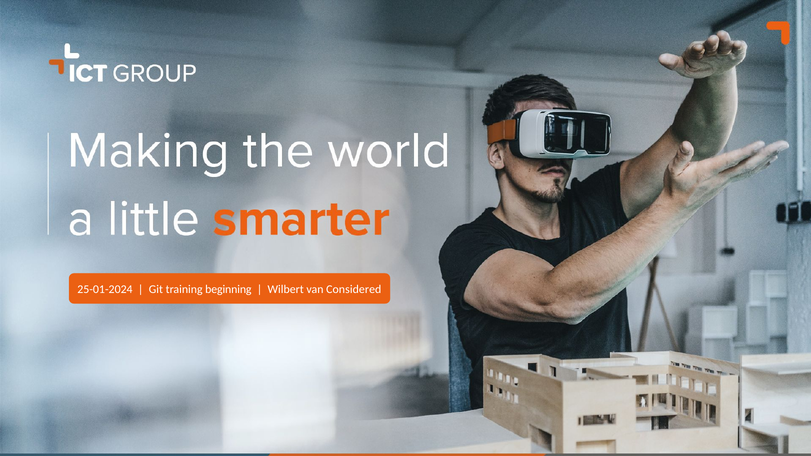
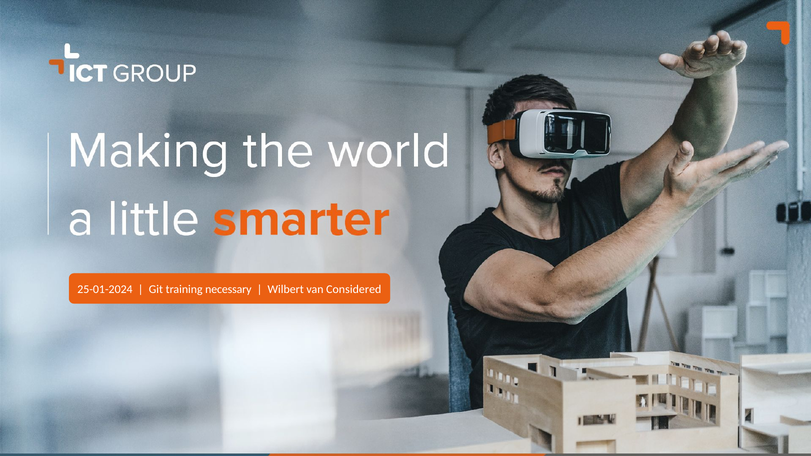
beginning: beginning -> necessary (228, 289)
